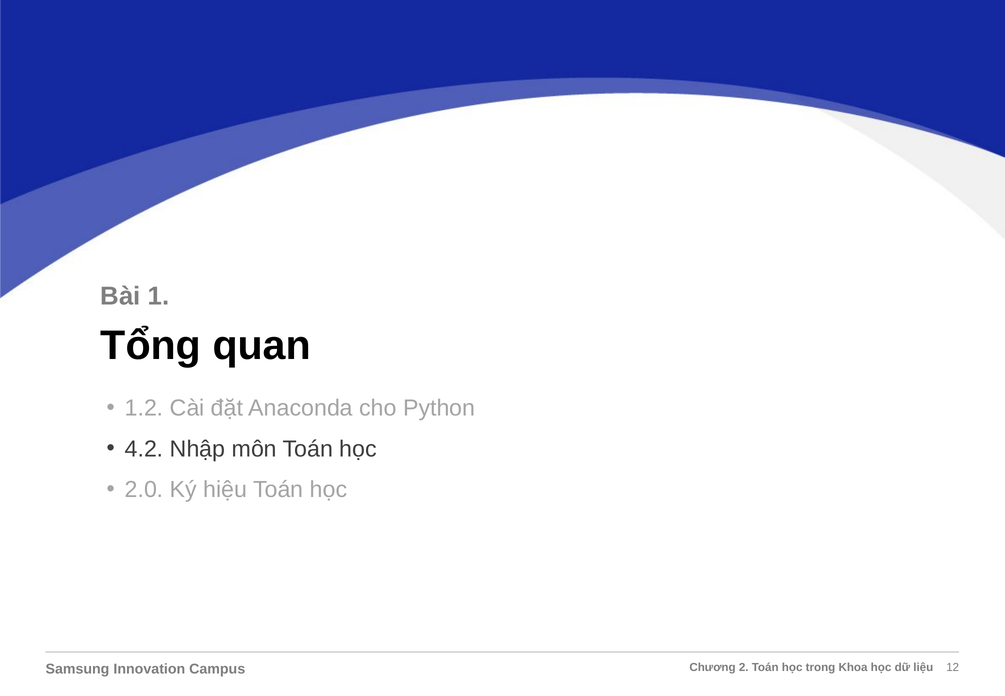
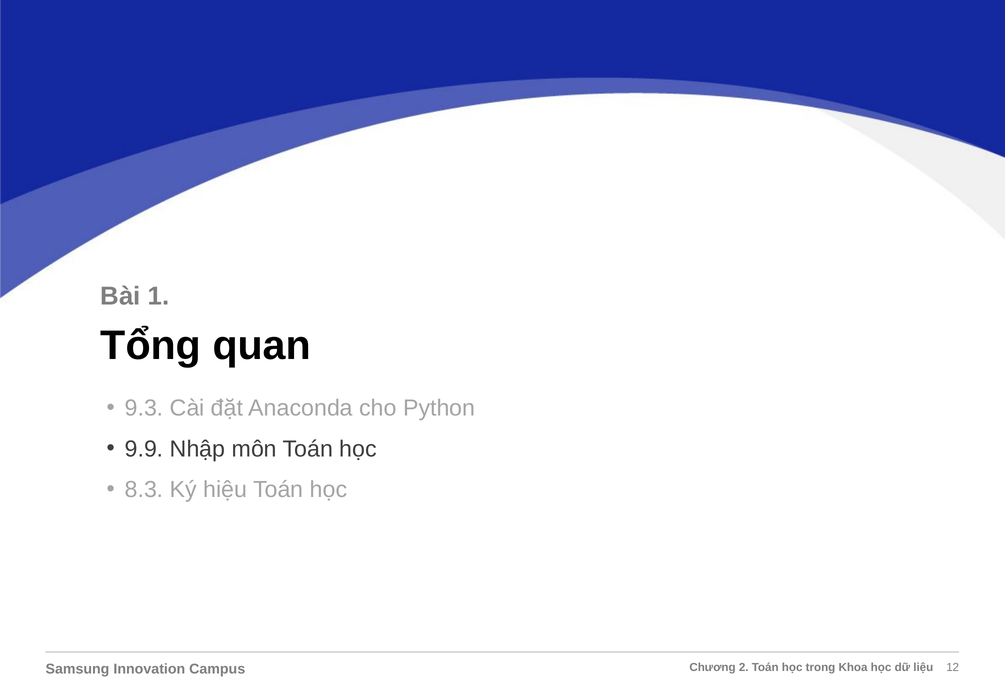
1.2: 1.2 -> 9.3 (144, 408)
4.2: 4.2 -> 9.9 (144, 449)
2.0: 2.0 -> 8.3 (144, 490)
